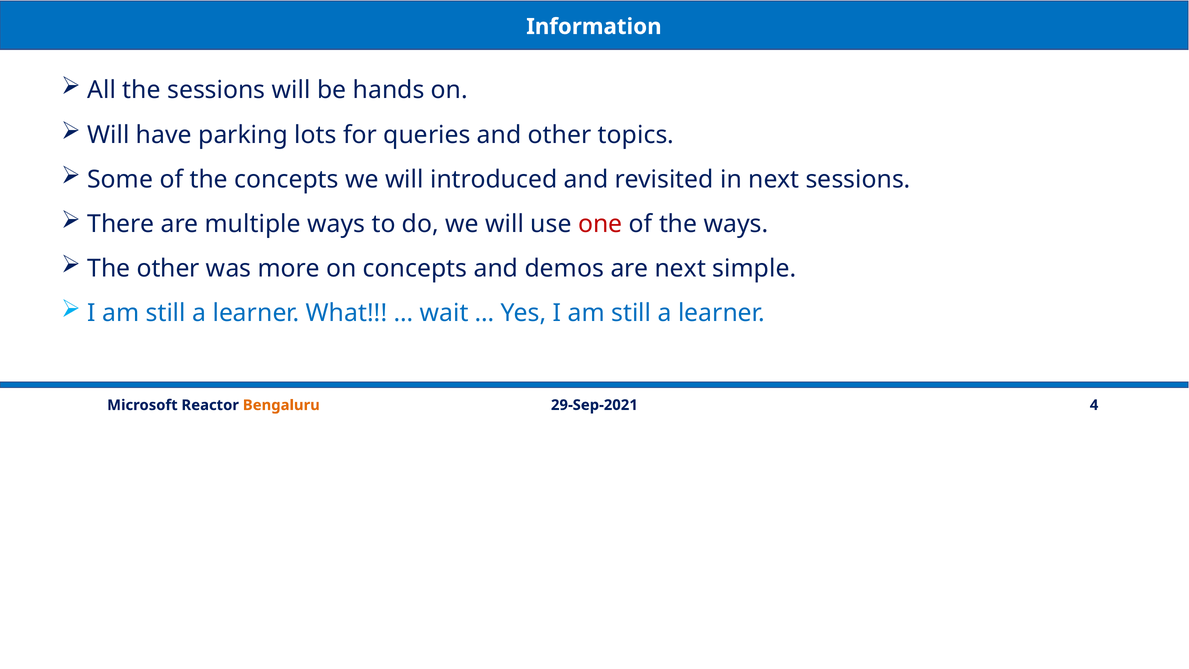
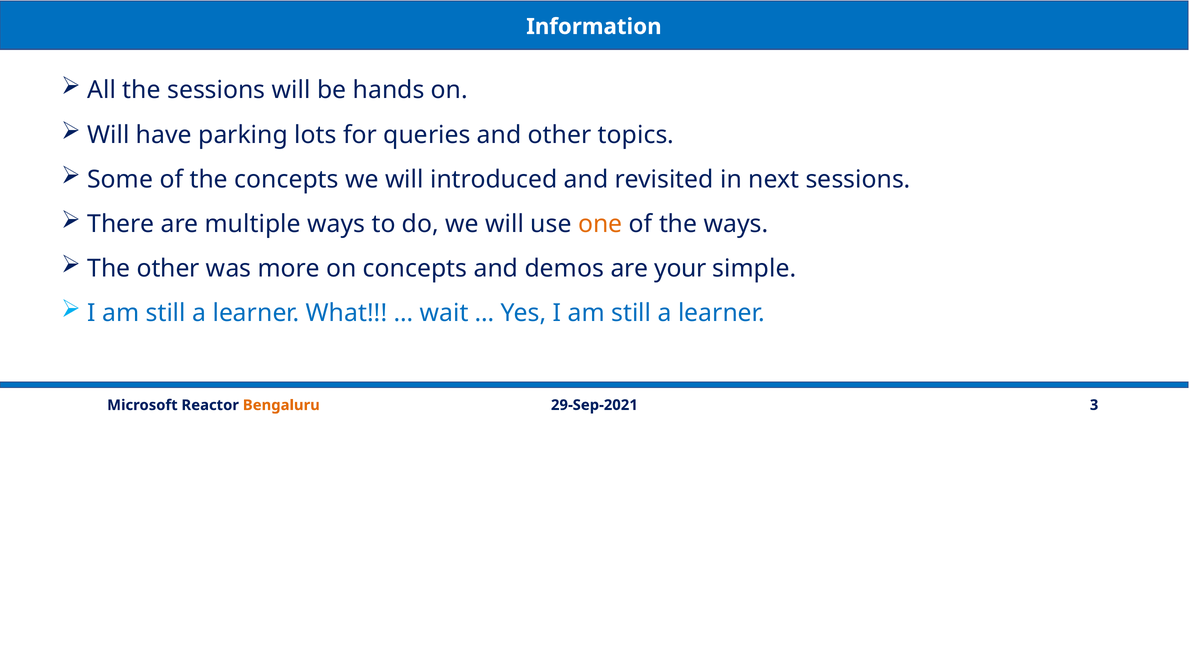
one colour: red -> orange (600, 224)
are next: next -> your (680, 269)
4: 4 -> 3 (1094, 405)
